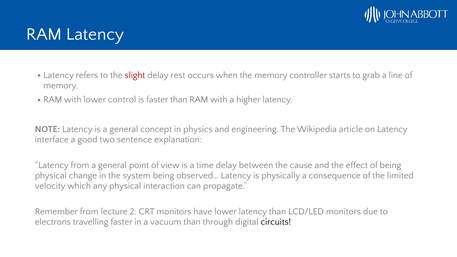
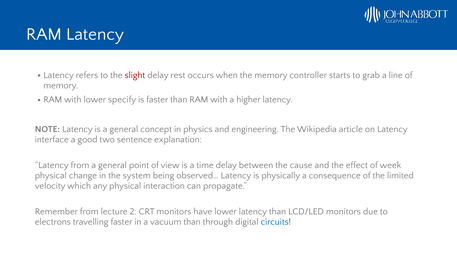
control: control -> specify (122, 100)
of being: being -> week (390, 165)
circuits colour: black -> blue (276, 222)
